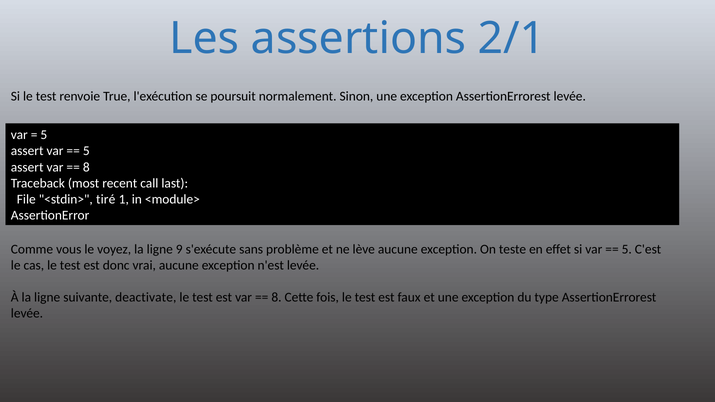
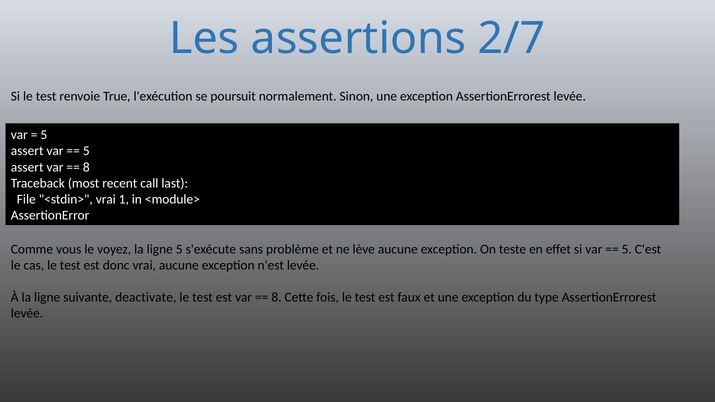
2/1: 2/1 -> 2/7 (512, 39)
<stdin> tiré: tiré -> vrai (106, 199)
ligne 9: 9 -> 5 (179, 249)
